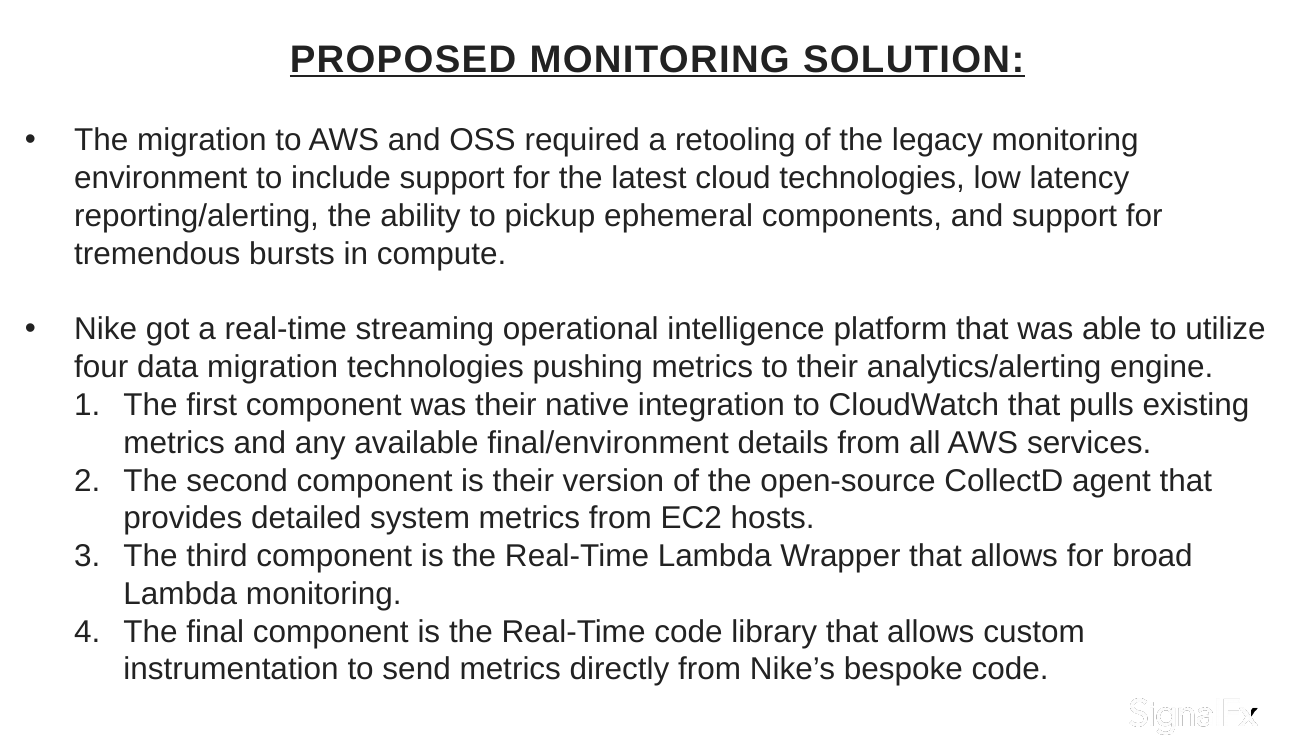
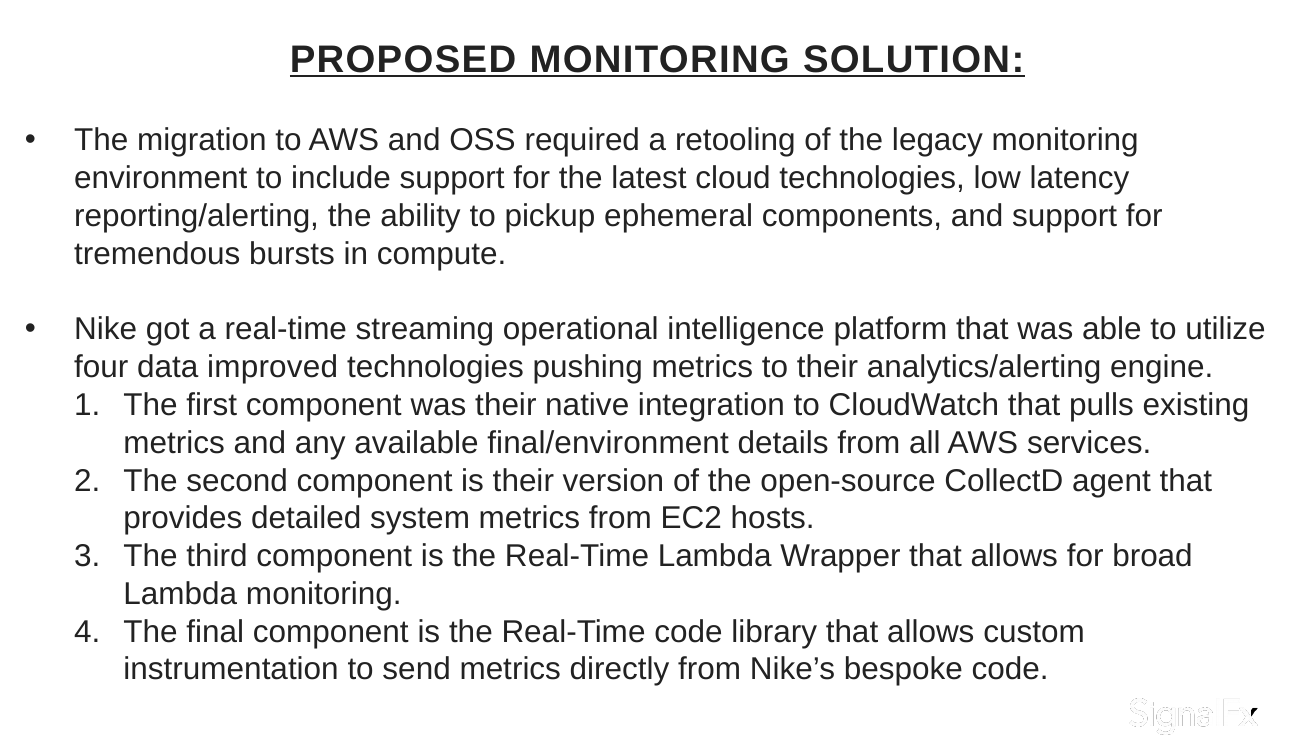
data migration: migration -> improved (273, 367)
